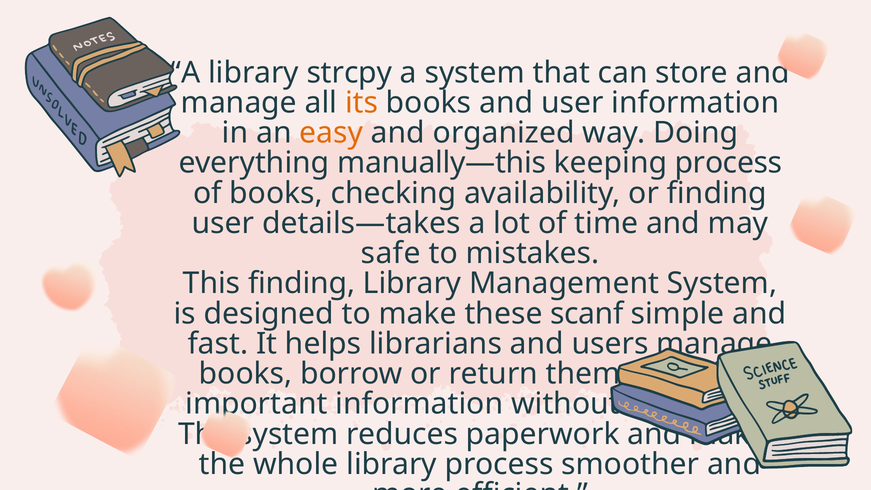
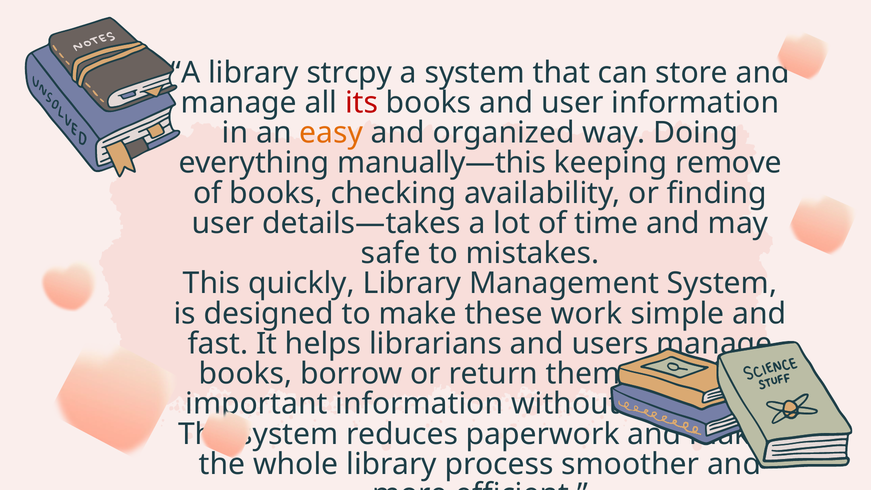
its colour: orange -> red (362, 103)
keeping process: process -> remove (729, 163)
This finding: finding -> quickly (302, 283)
scanf: scanf -> work (587, 314)
